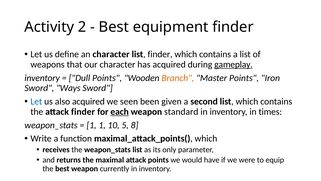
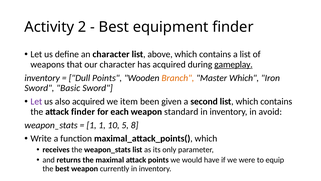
list finder: finder -> above (160, 54)
Master Points: Points -> Which (244, 78)
Ways: Ways -> Basic (68, 88)
Let colour: blue -> purple (36, 101)
seen: seen -> item (129, 101)
each underline: present -> none (120, 111)
times: times -> avoid (270, 111)
